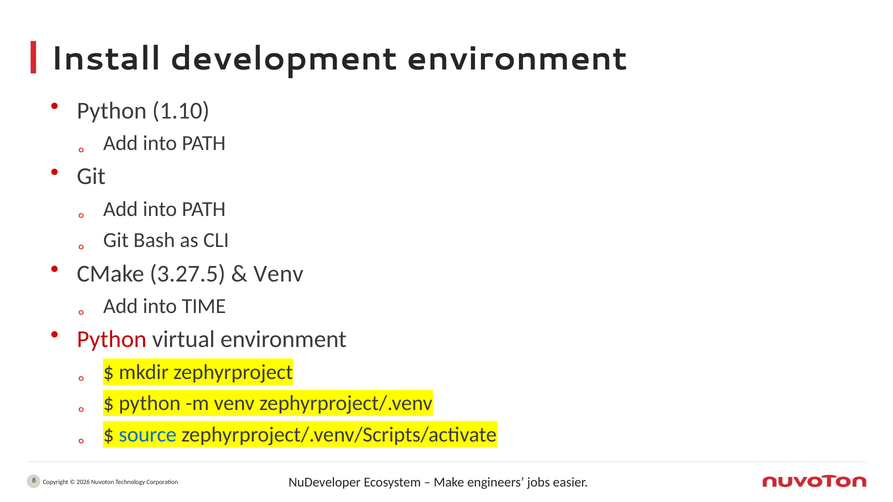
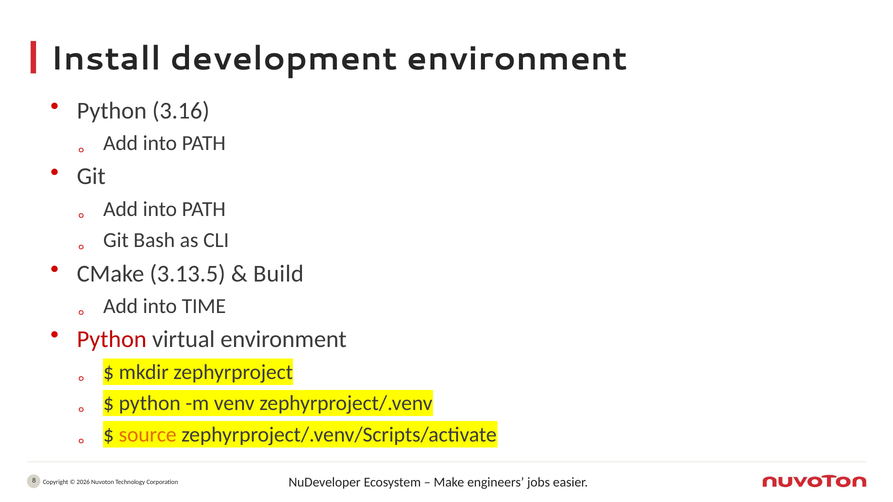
1.10: 1.10 -> 3.16 (181, 111)
3.27.5: 3.27.5 -> 3.13.5 (188, 274)
Venv: Venv -> Build (278, 274)
source colour: blue -> orange (148, 435)
